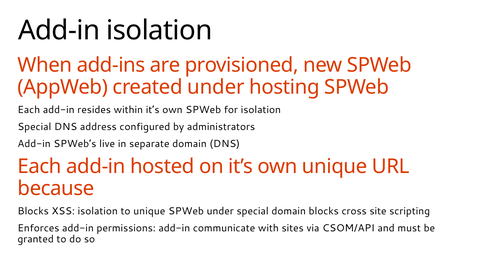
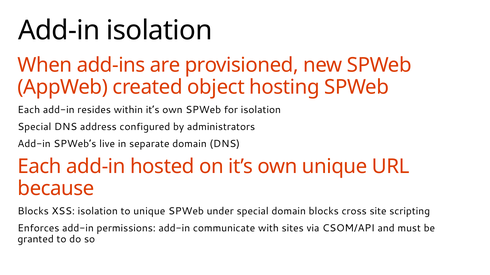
created under: under -> object (216, 87)
